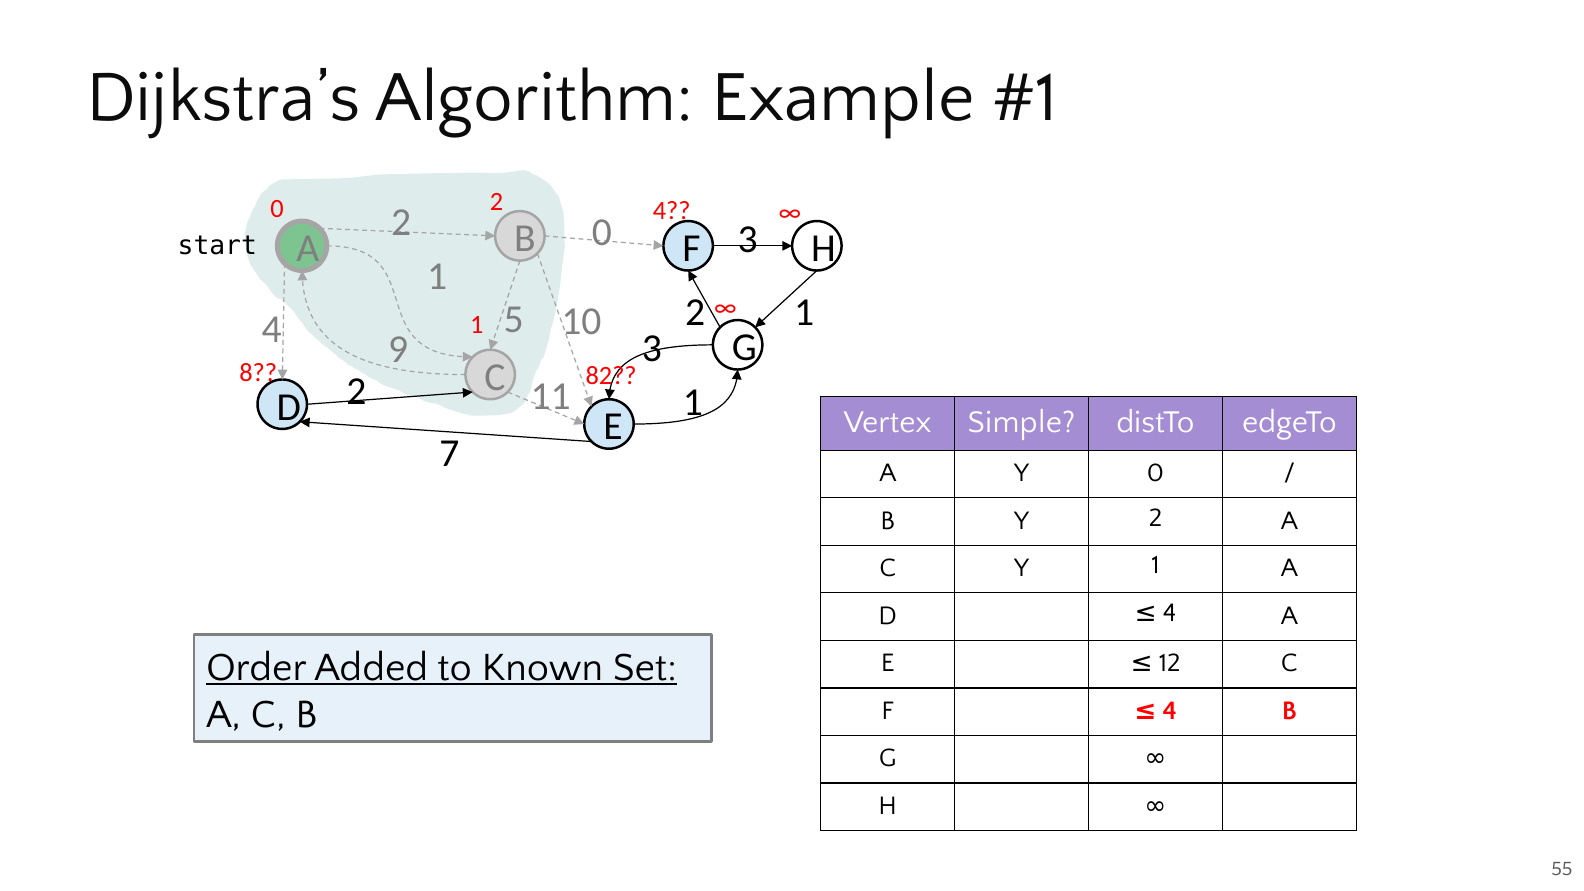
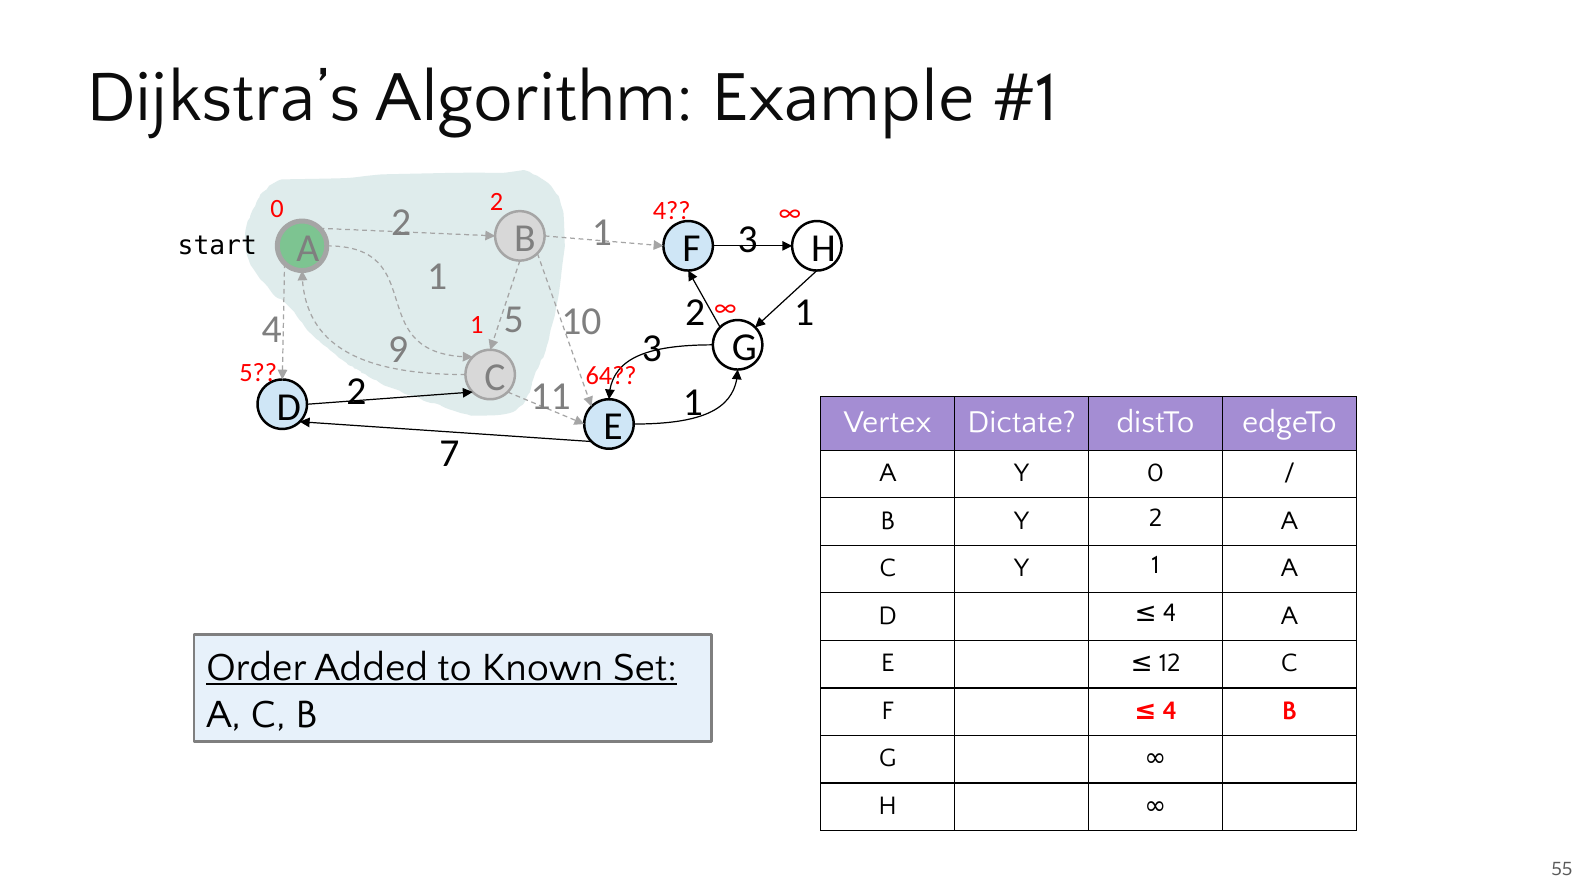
2 0: 0 -> 1 (602, 233)
8: 8 -> 5 (258, 372)
82: 82 -> 64 (611, 376)
Simple: Simple -> Dictate (1022, 422)
